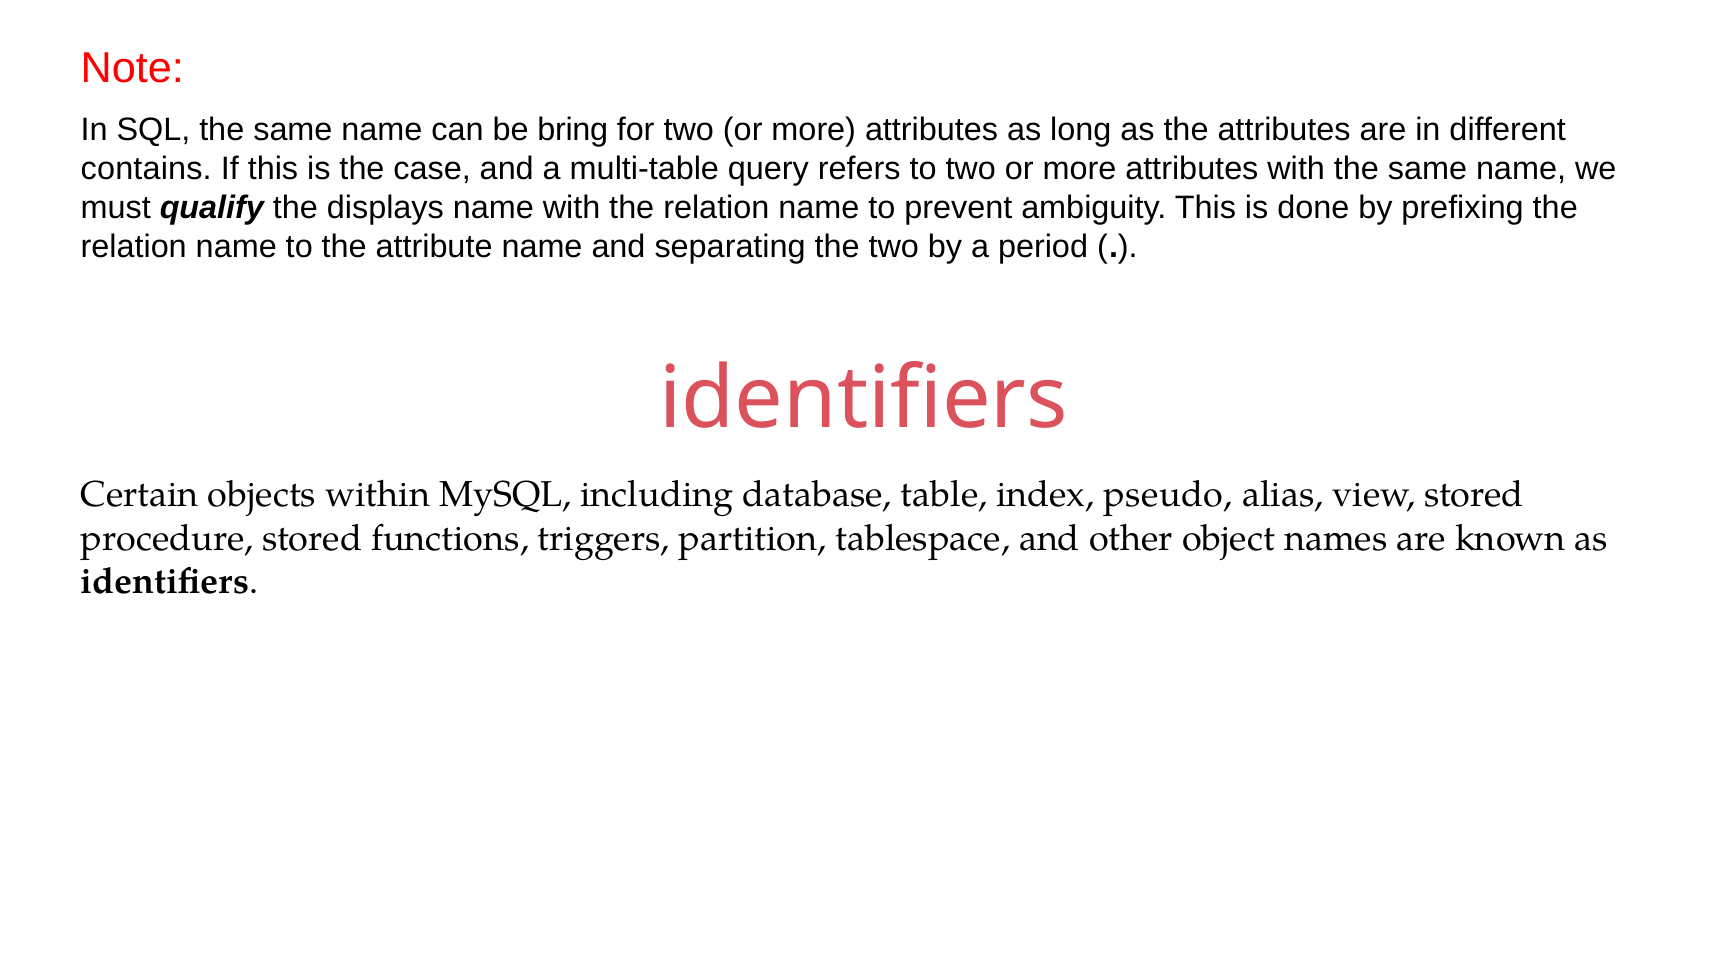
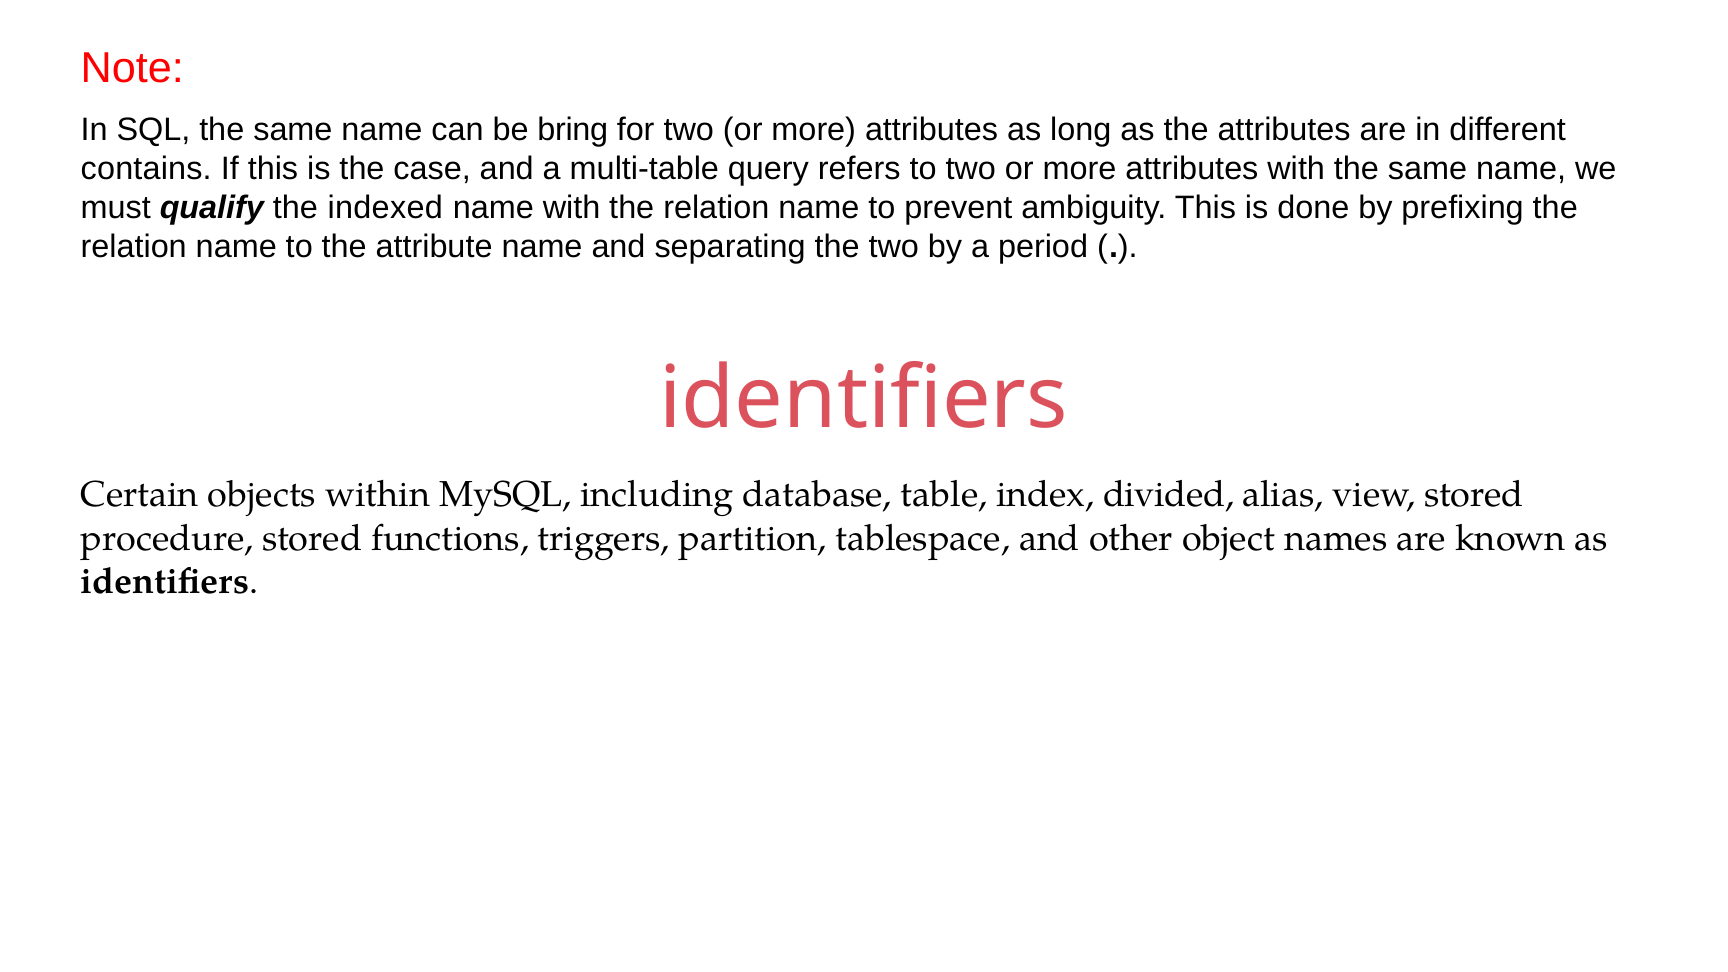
displays: displays -> indexed (385, 207)
pseudo: pseudo -> divided (1169, 495)
